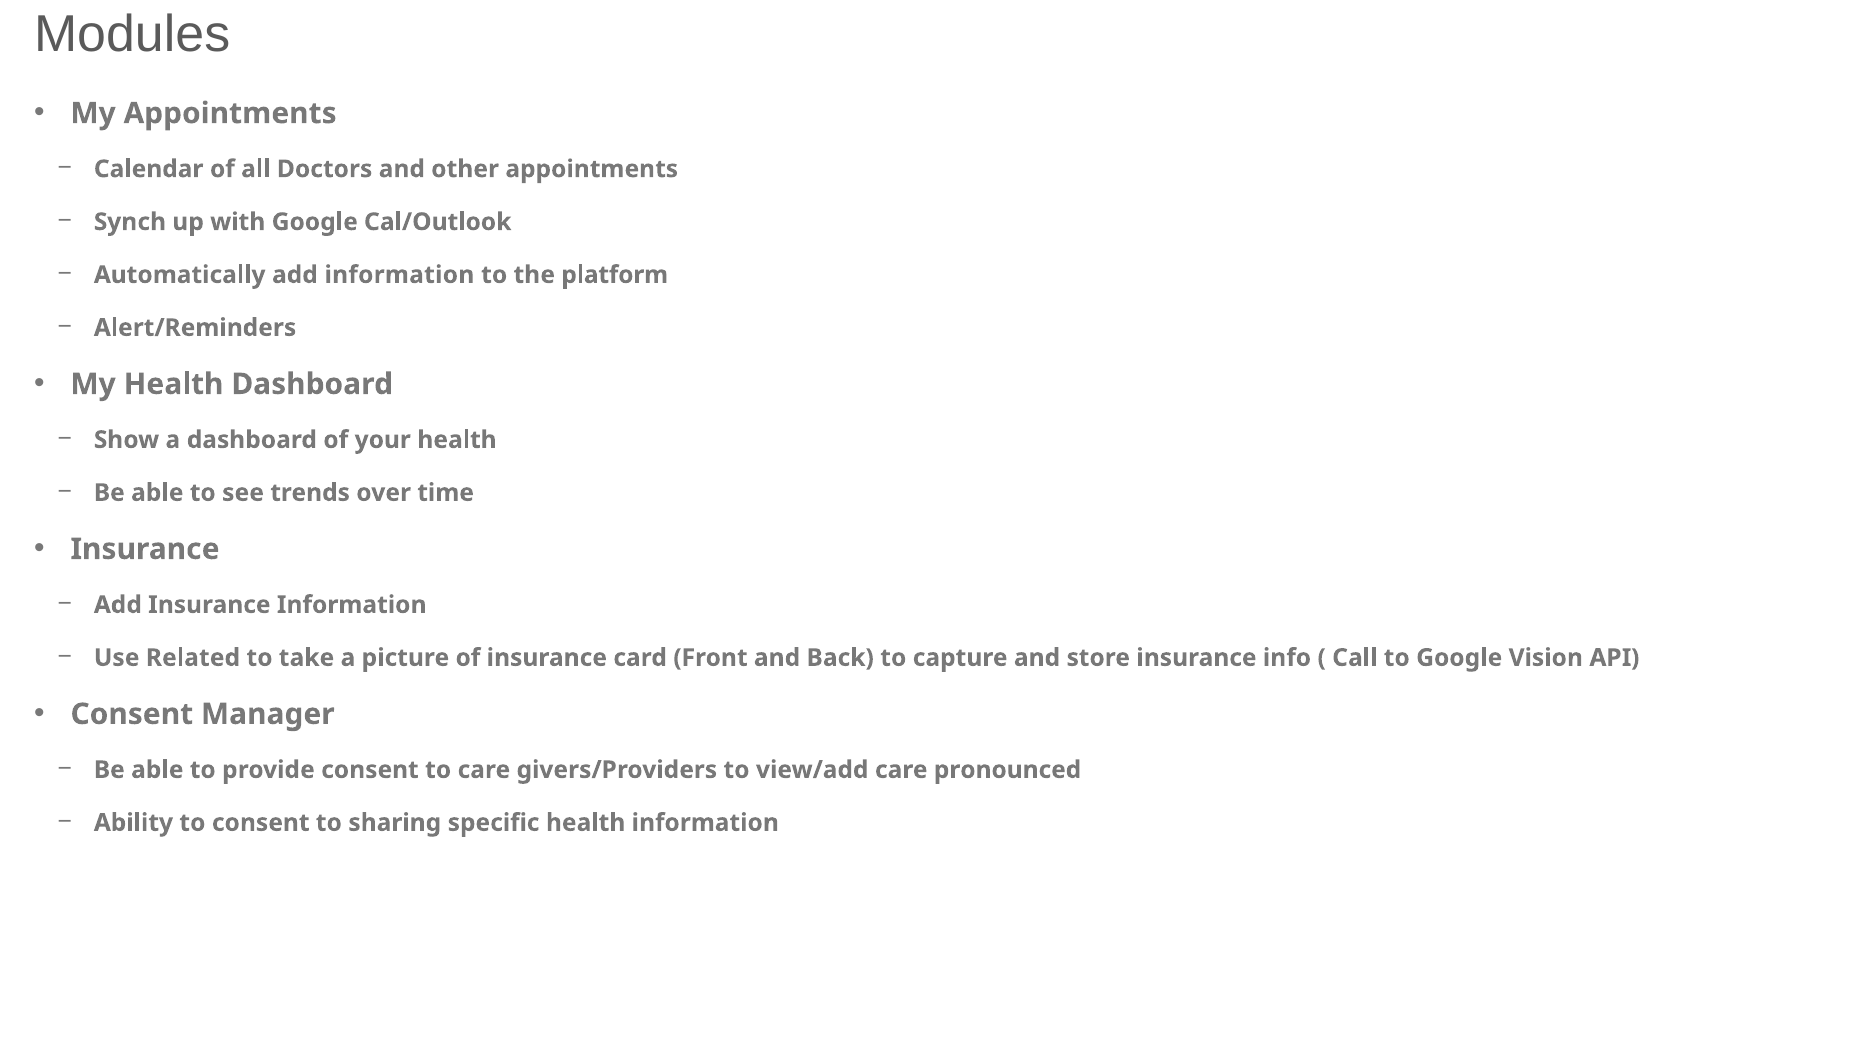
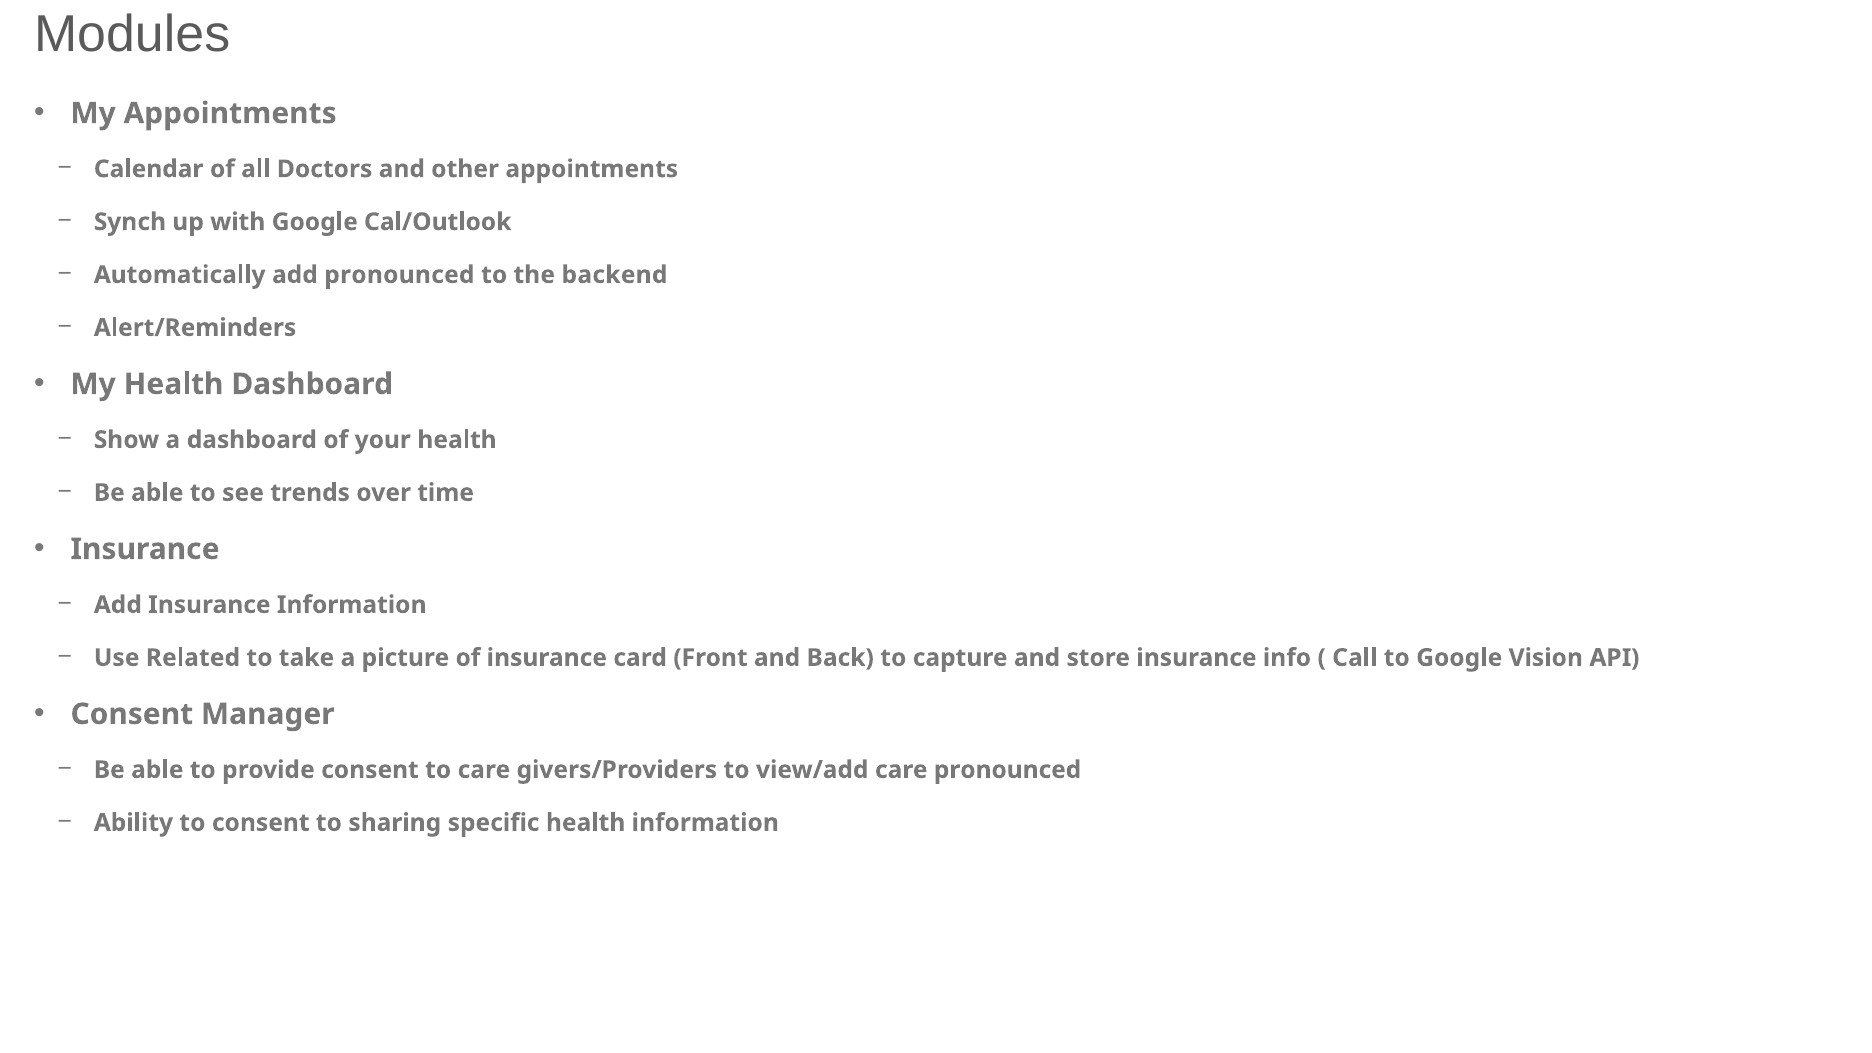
add information: information -> pronounced (399, 275)
platform: platform -> backend (615, 275)
